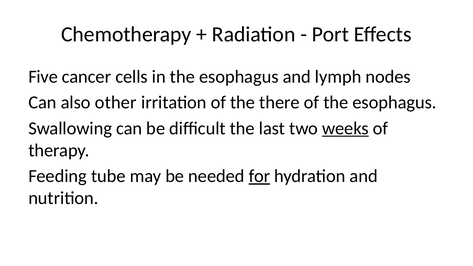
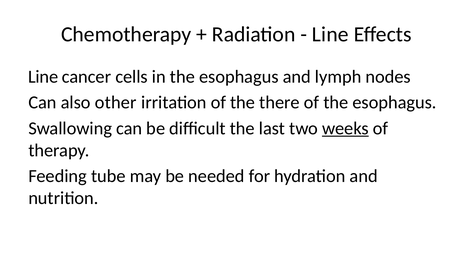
Port: Port -> Line (330, 34)
Five: Five -> Line (43, 77)
for underline: present -> none (259, 176)
